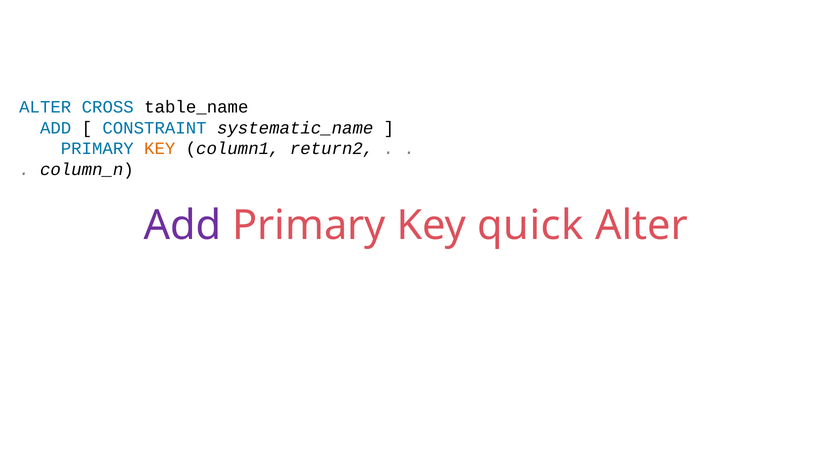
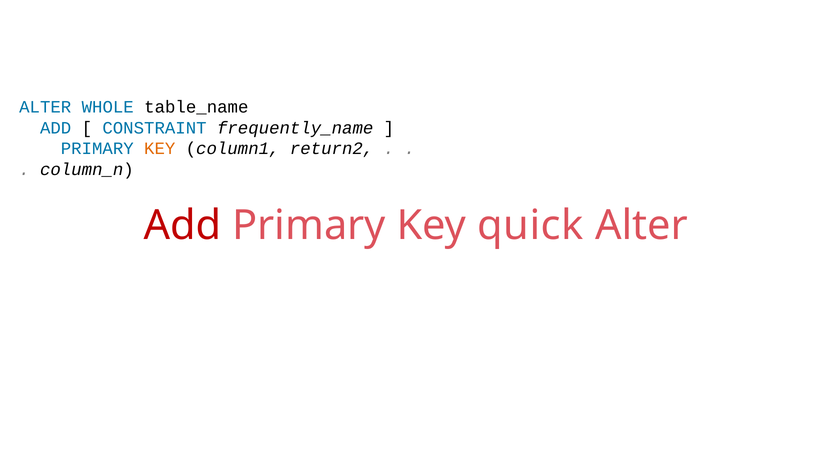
CROSS: CROSS -> WHOLE (108, 107)
systematic_name: systematic_name -> frequently_name (295, 128)
Add colour: purple -> red (182, 226)
